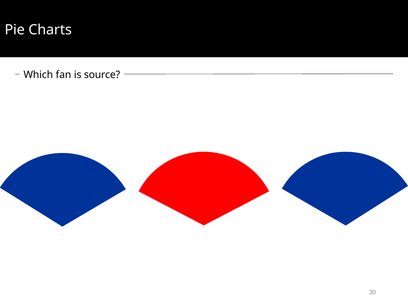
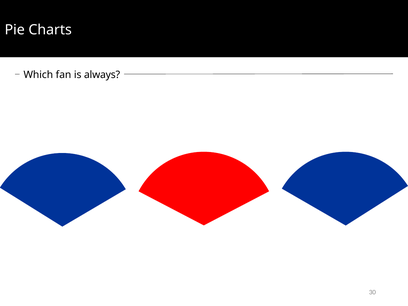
source: source -> always (102, 75)
